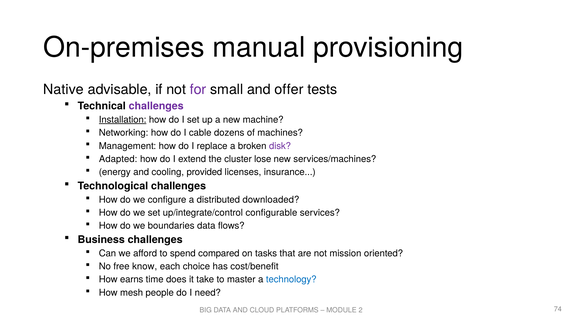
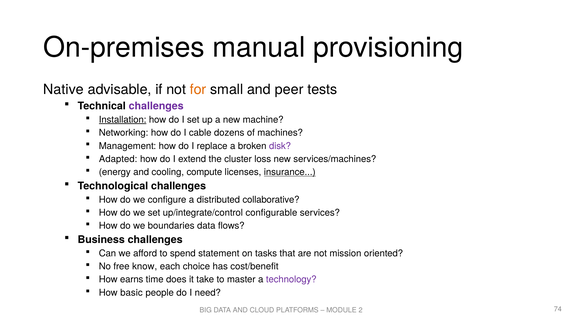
for colour: purple -> orange (198, 90)
offer: offer -> peer (289, 90)
lose: lose -> loss (263, 159)
provided: provided -> compute (204, 172)
insurance underline: none -> present (290, 172)
downloaded: downloaded -> collaborative (271, 200)
compared: compared -> statement (219, 254)
technology colour: blue -> purple (291, 280)
mesh: mesh -> basic (131, 293)
